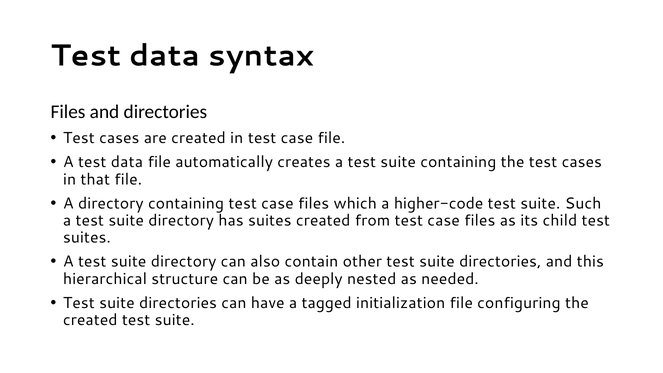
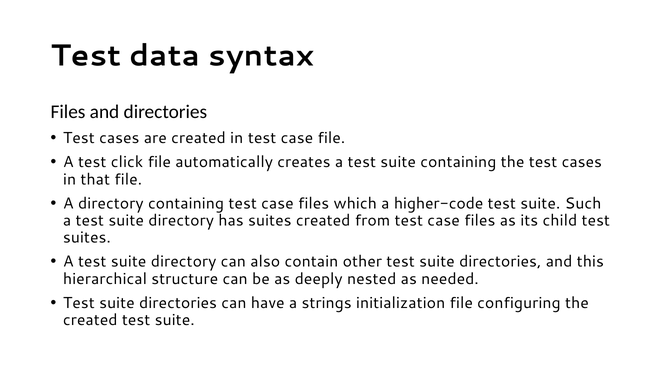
A test data: data -> click (127, 162)
tagged: tagged -> strings (327, 303)
